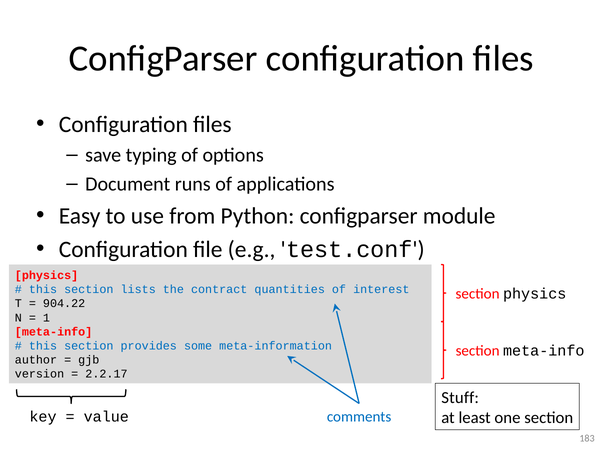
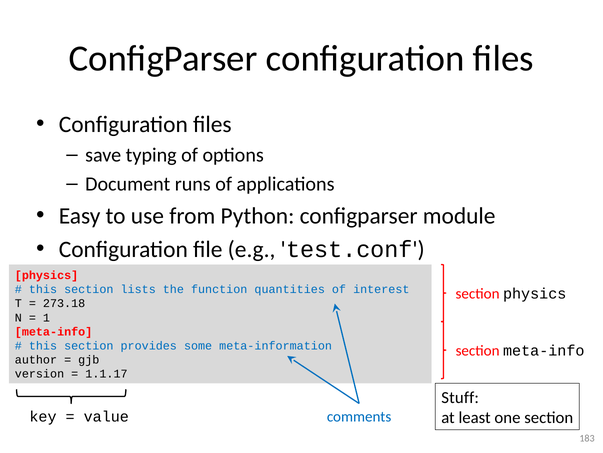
contract: contract -> function (219, 289)
904.22: 904.22 -> 273.18 (64, 303)
2.2.17: 2.2.17 -> 1.1.17 (106, 373)
